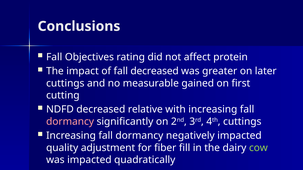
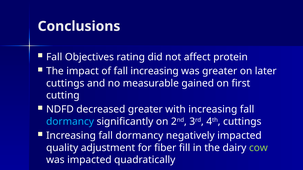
fall decreased: decreased -> increasing (155, 71)
decreased relative: relative -> greater (145, 110)
dormancy colour: pink -> light blue (70, 122)
